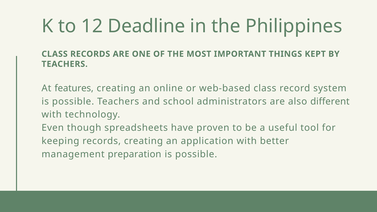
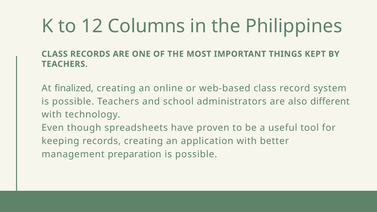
Deadline: Deadline -> Columns (146, 26)
features: features -> finalized (74, 88)
